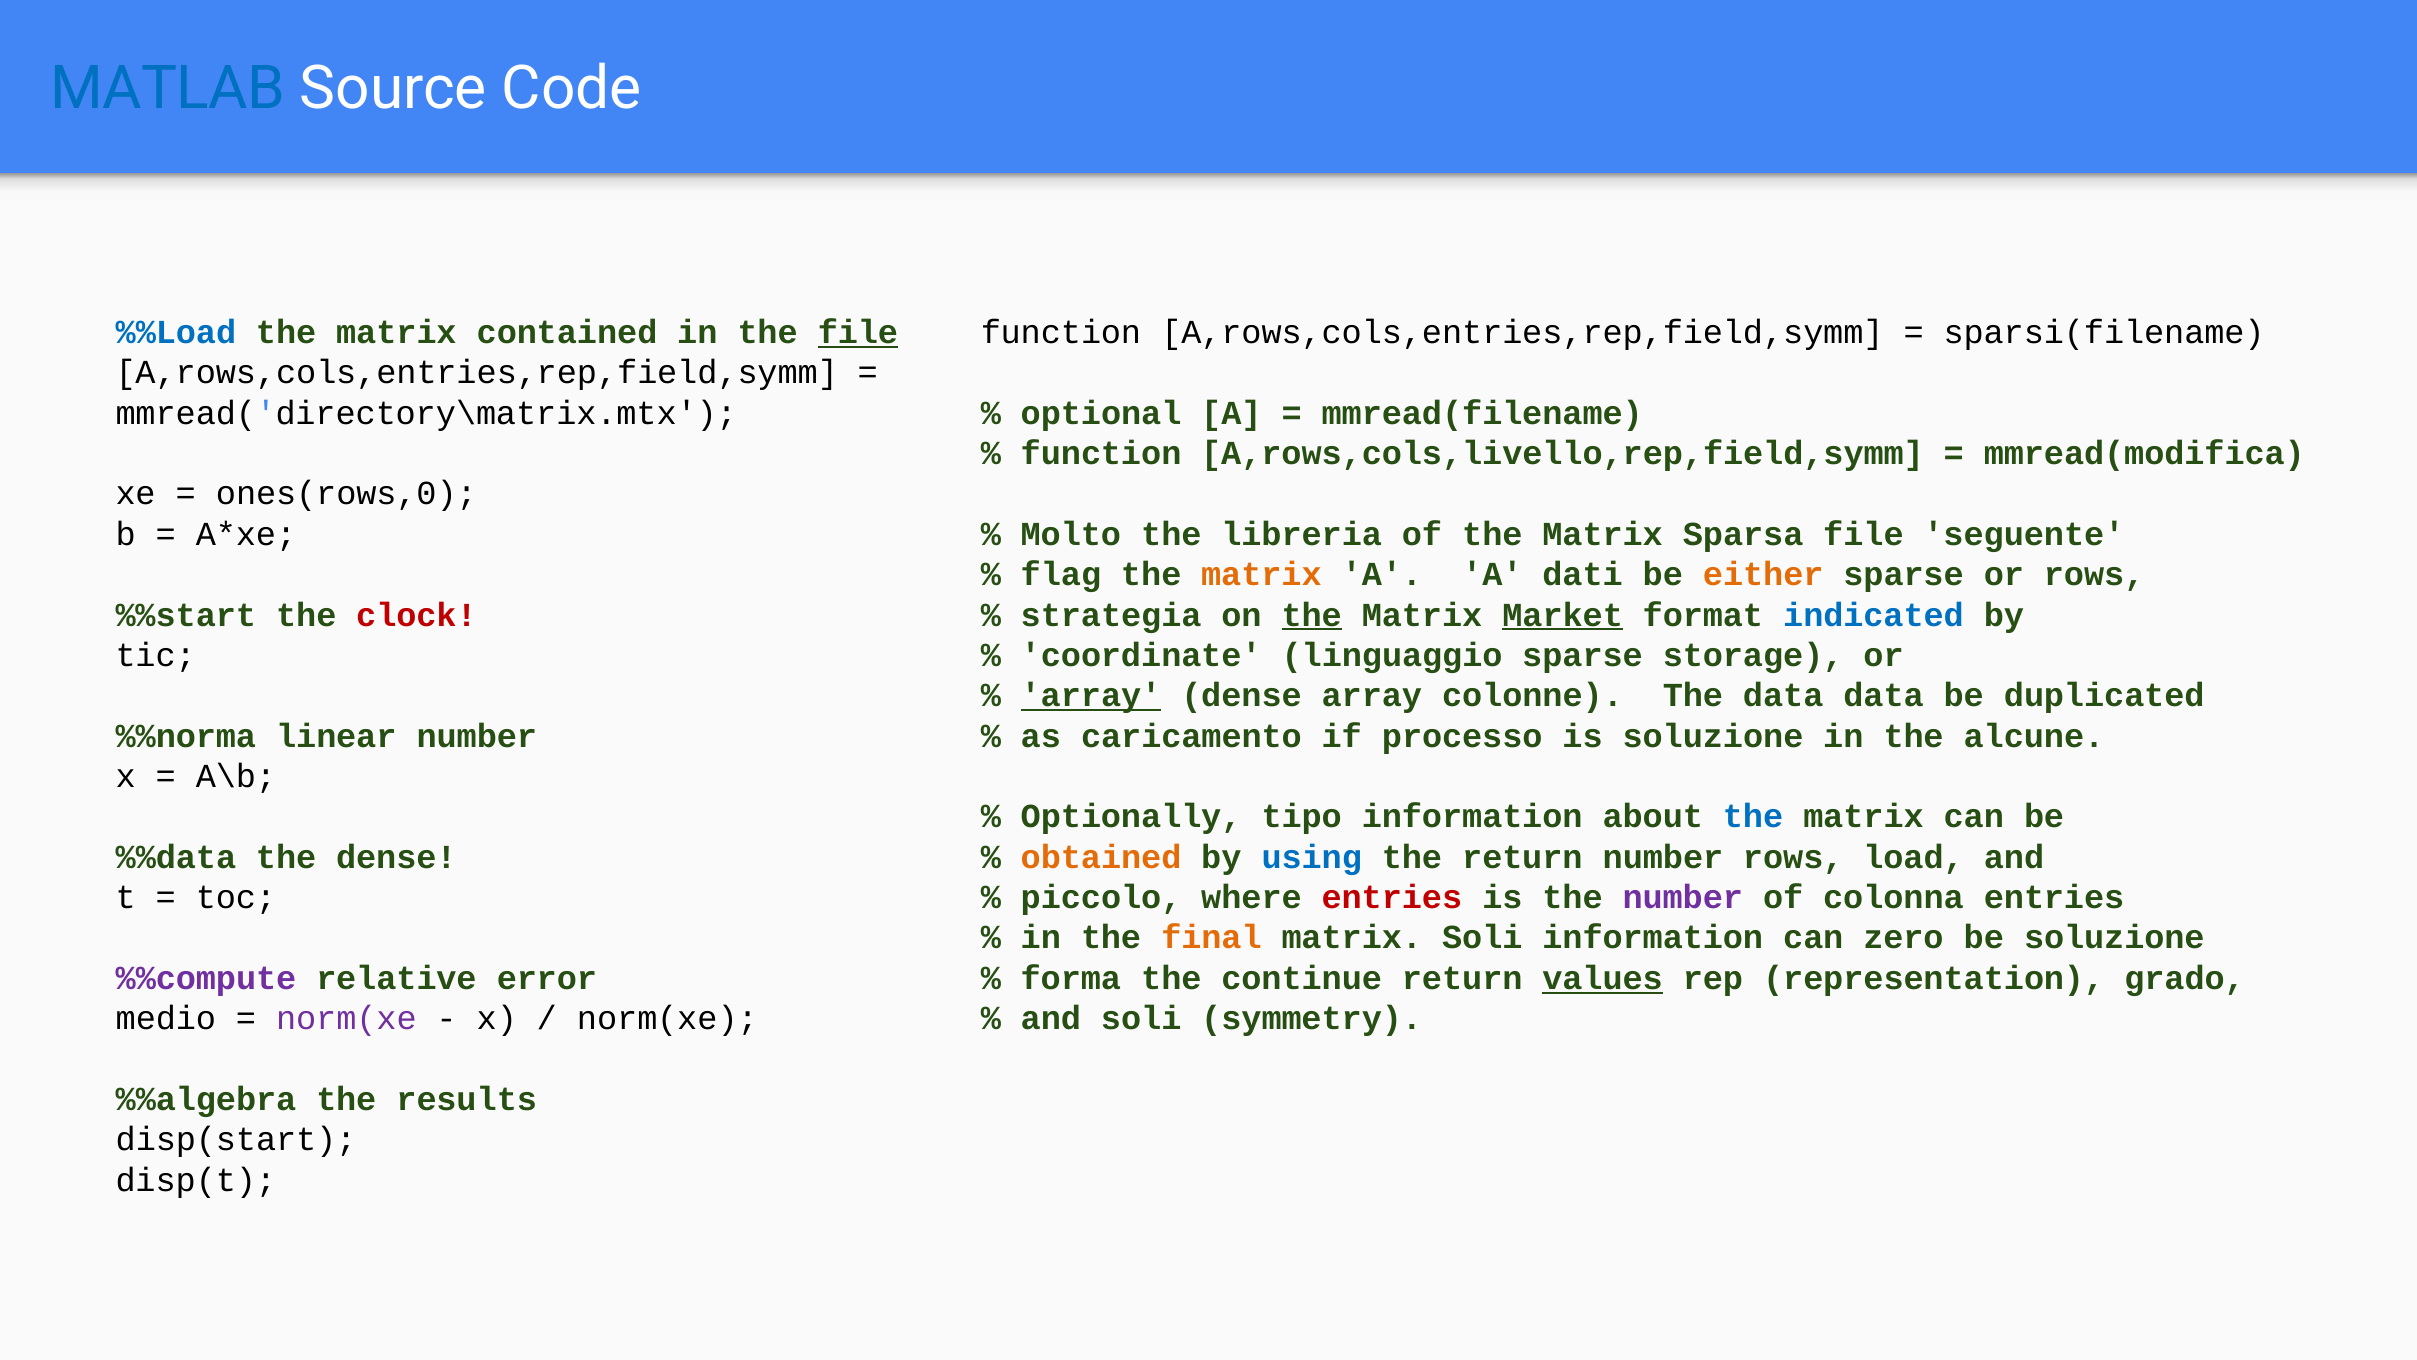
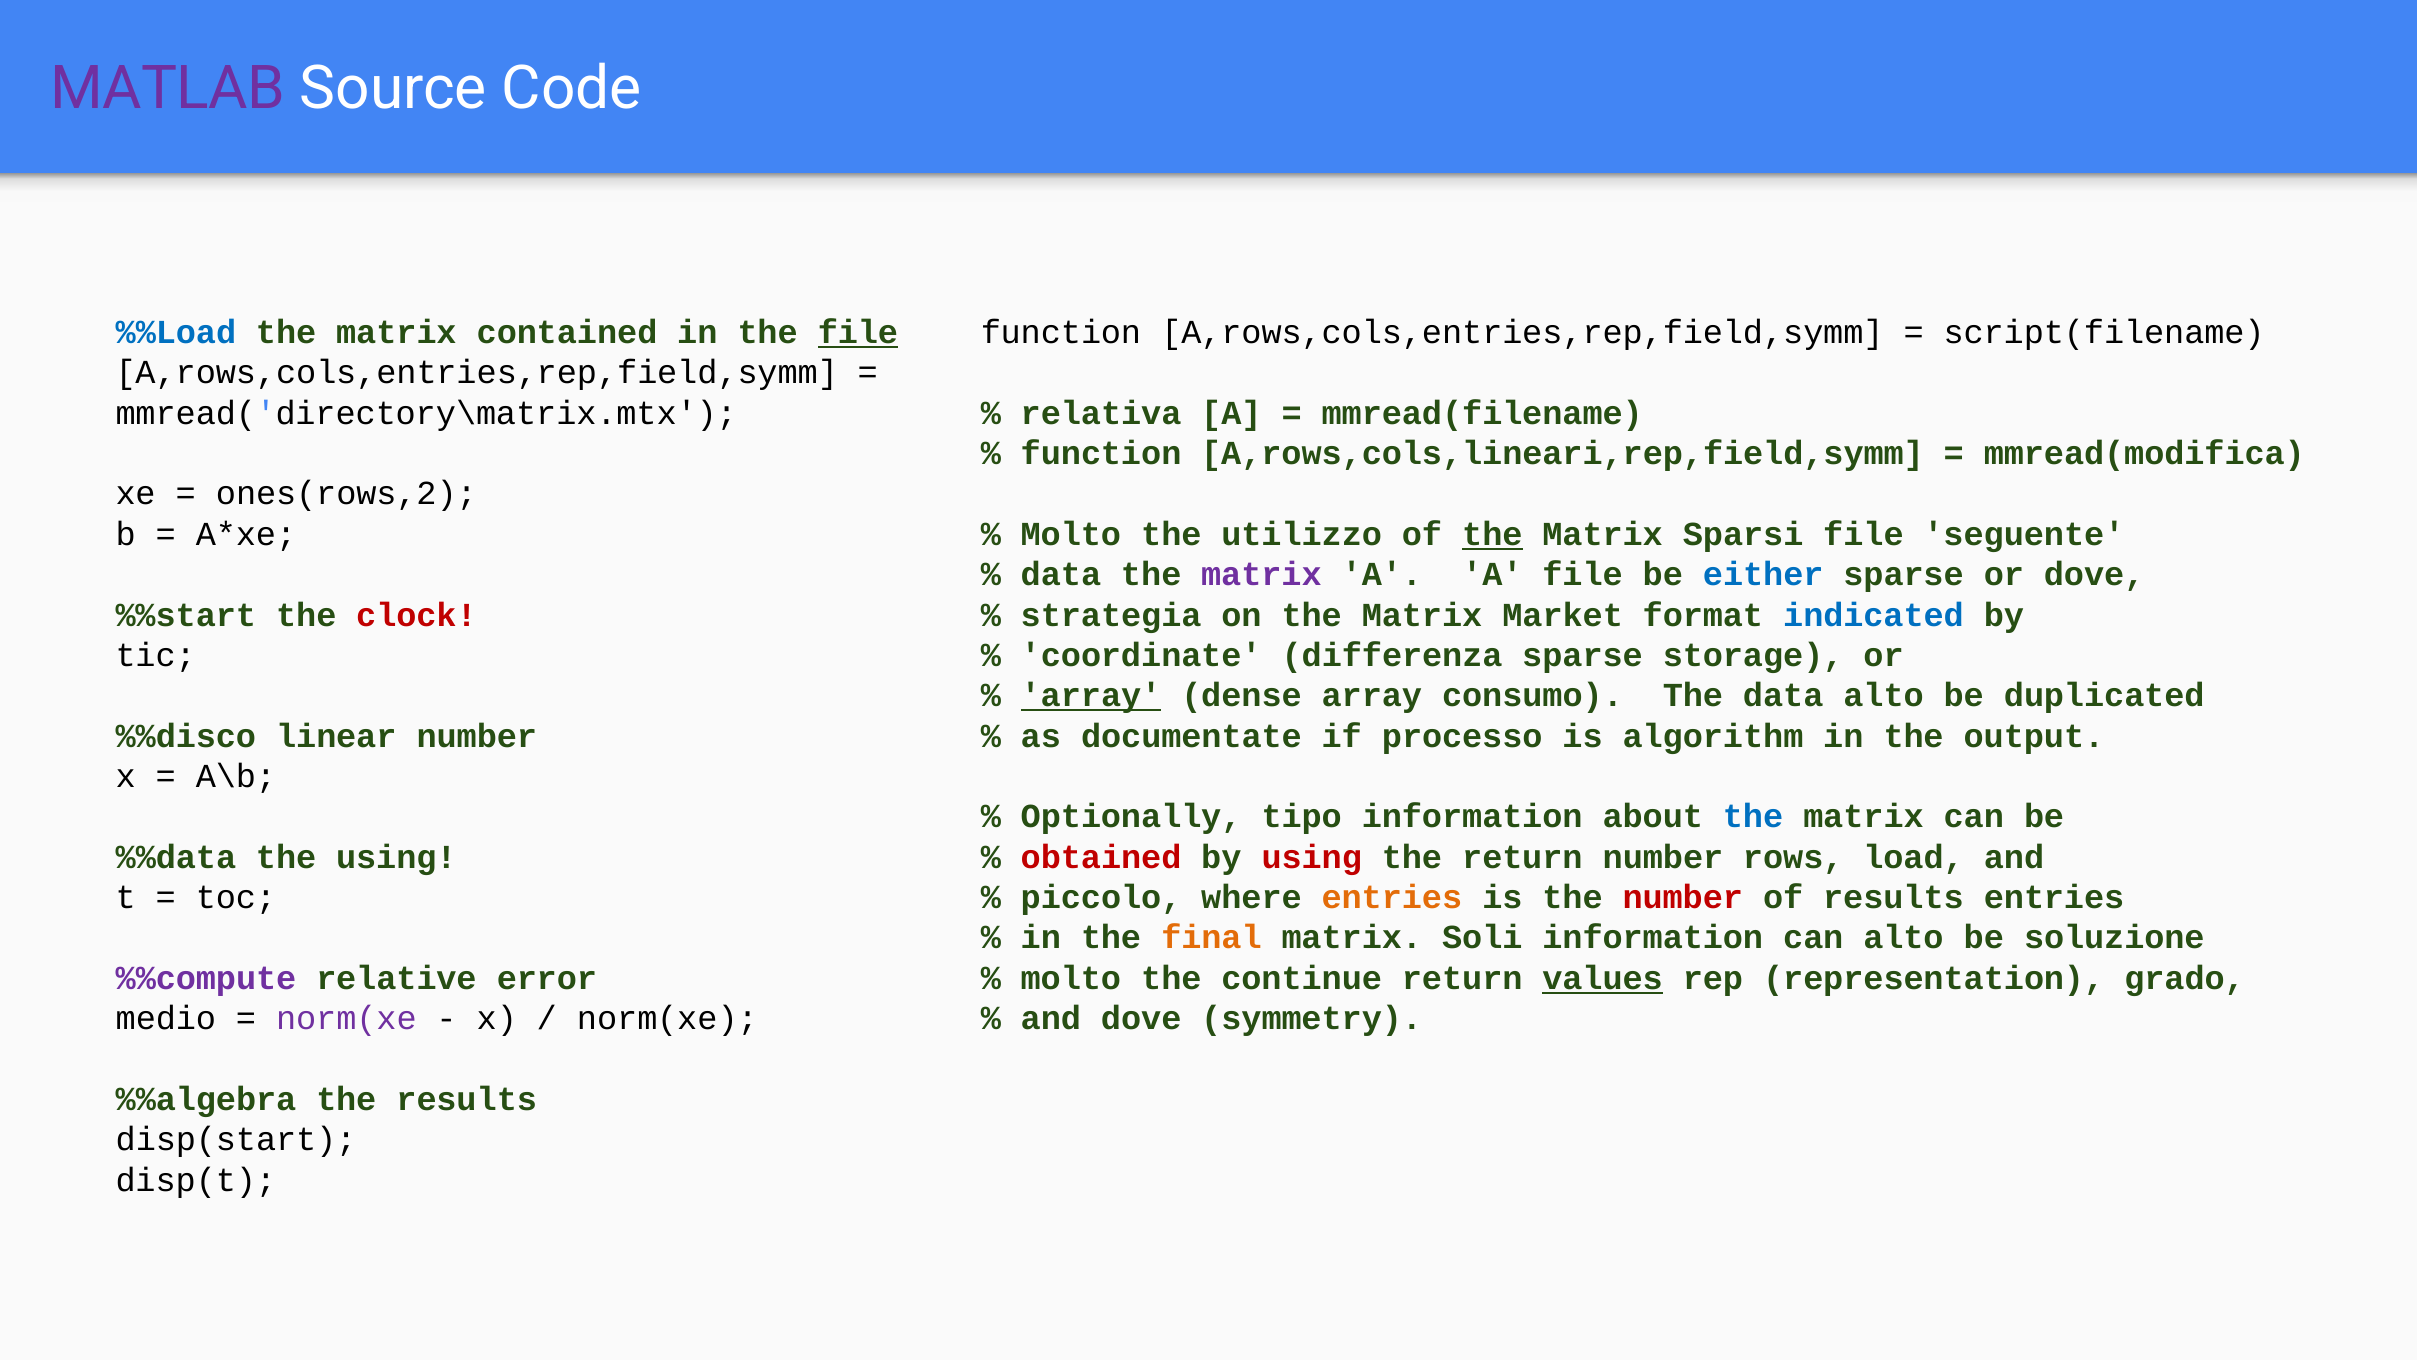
MATLAB colour: blue -> purple (168, 88)
sparsi(filename: sparsi(filename -> script(filename (2104, 332)
optional: optional -> relativa (1101, 413)
A,rows,cols,livello,rep,field,symm: A,rows,cols,livello,rep,field,symm -> A,rows,cols,lineari,rep,field,symm (1563, 453)
ones(rows,0: ones(rows,0 -> ones(rows,2 (346, 494)
libreria: libreria -> utilizzo (1302, 534)
the underline: none -> present (1492, 534)
Sparsa: Sparsa -> Sparsi (1743, 534)
flag: flag -> data (1061, 574)
matrix colour: orange -> purple (1261, 574)
A dati: dati -> file (1583, 574)
either colour: orange -> blue (1763, 574)
or rows: rows -> dove (2094, 574)
the underline: present -> none (1312, 615)
Market underline: present -> none (1563, 615)
linguaggio: linguaggio -> differenza (1392, 655)
colonne: colonne -> consumo (1532, 695)
data data: data -> alto (1884, 695)
%%norma: %%norma -> %%disco (186, 736)
caricamento: caricamento -> documentate (1191, 736)
is soluzione: soluzione -> algorithm (1713, 736)
alcune: alcune -> output (2034, 736)
the dense: dense -> using (396, 857)
obtained colour: orange -> red (1101, 857)
using colour: blue -> red (1312, 857)
entries colour: red -> orange (1392, 897)
number colour: purple -> red (1683, 897)
of colonna: colonna -> results (1893, 897)
can zero: zero -> alto (1903, 938)
forma: forma -> molto (1071, 978)
and soli: soli -> dove (1141, 1018)
